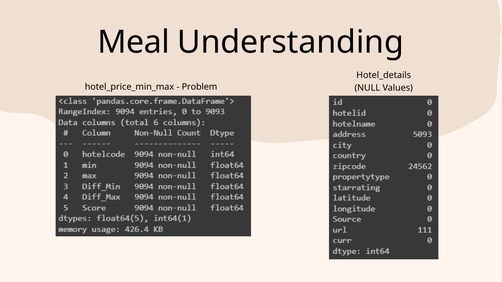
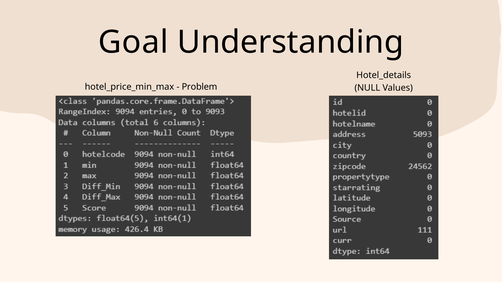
Meal: Meal -> Goal (133, 42)
